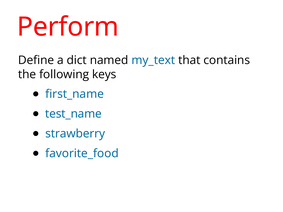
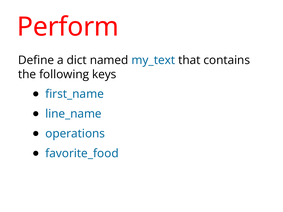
test_name: test_name -> line_name (73, 114)
strawberry: strawberry -> operations (75, 134)
